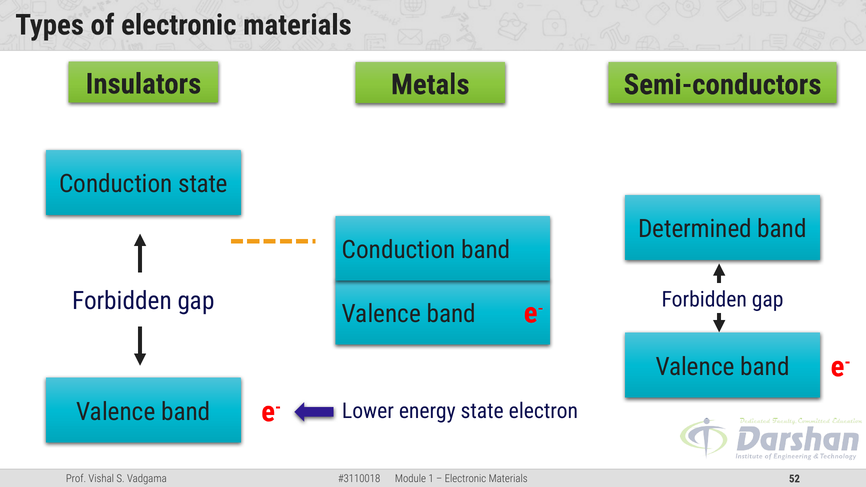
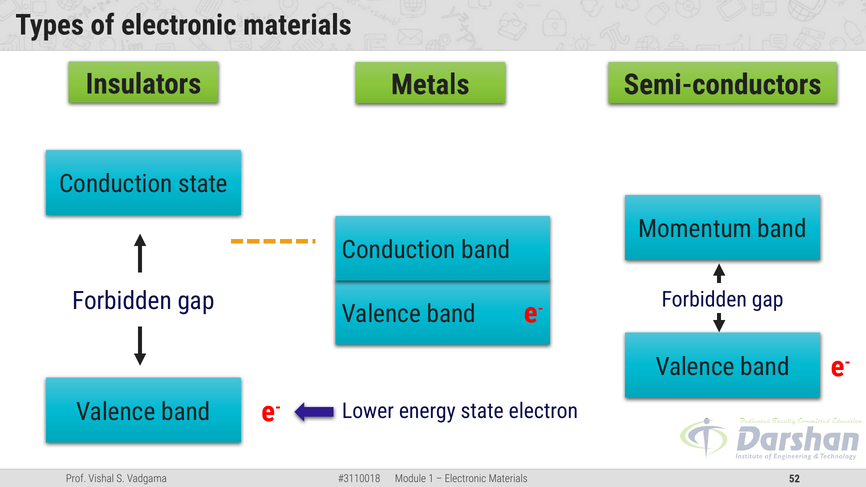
Determined: Determined -> Momentum (695, 229)
